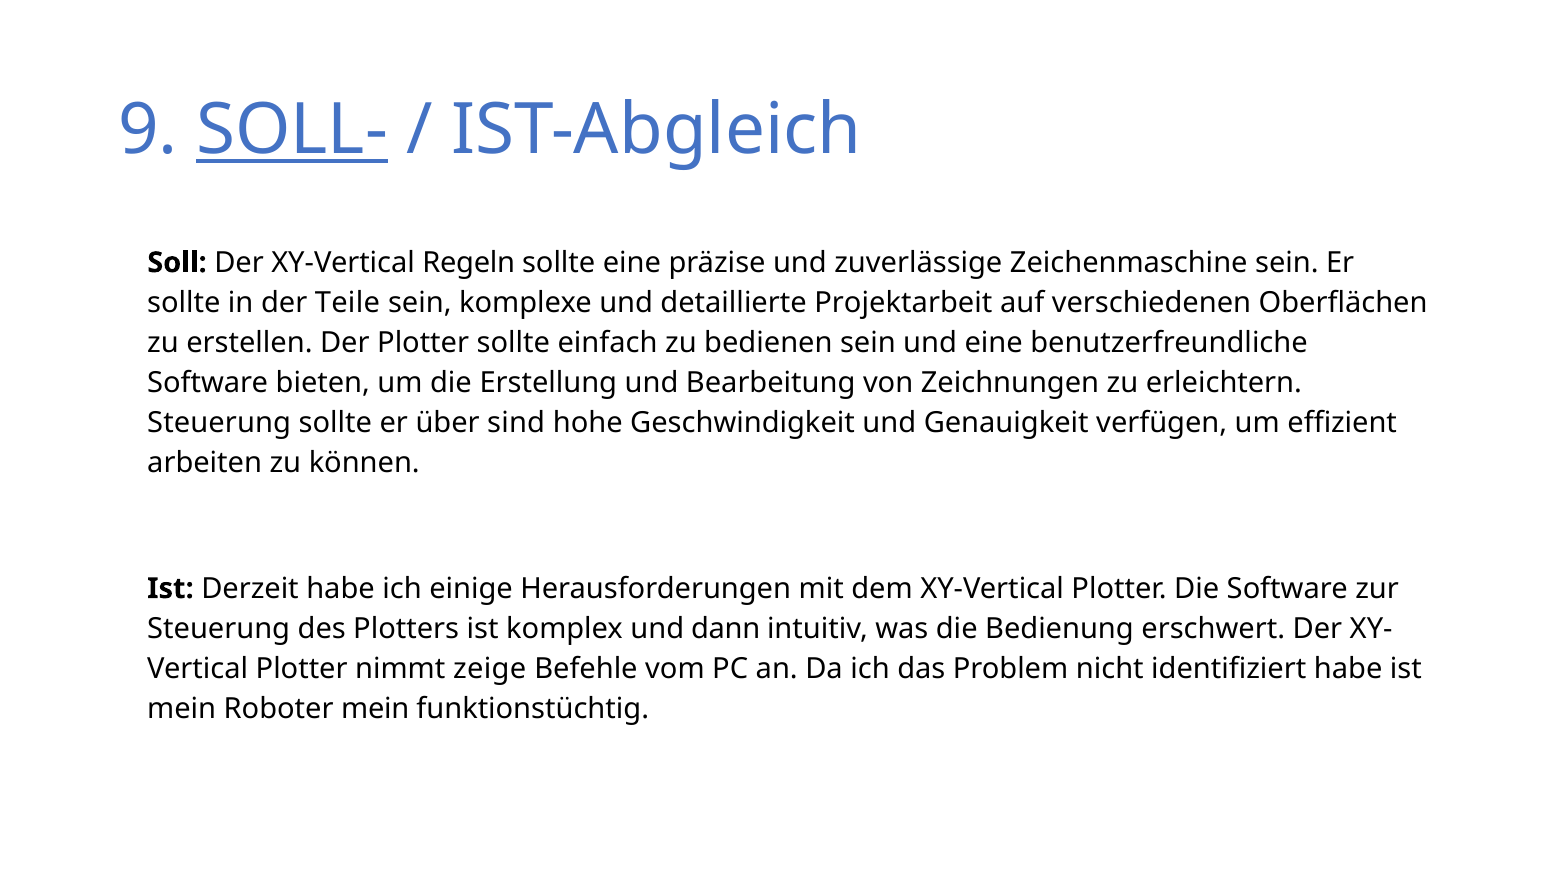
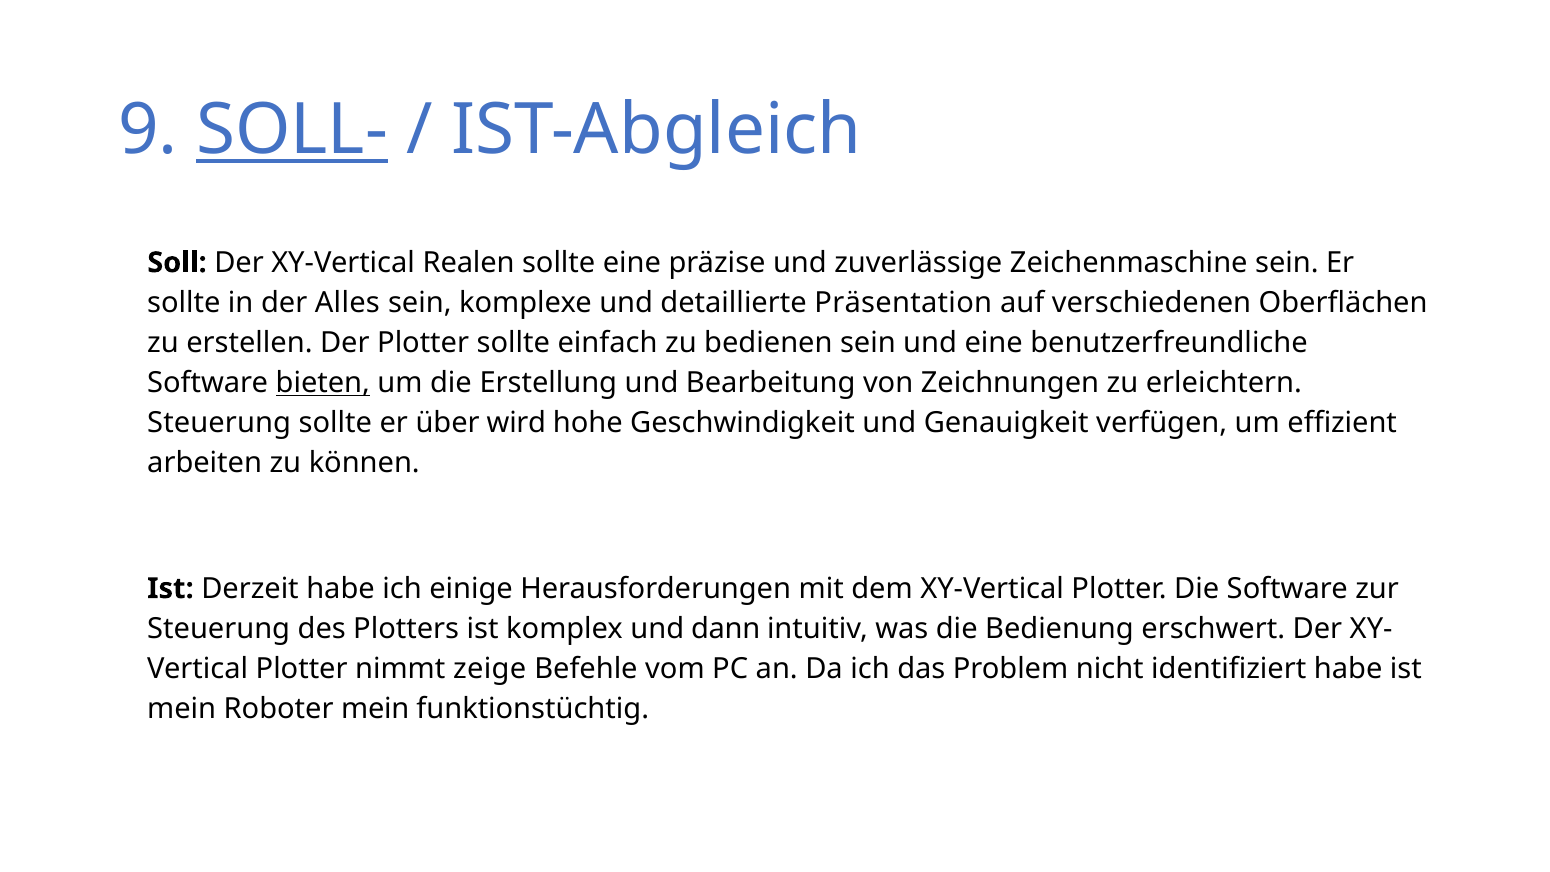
Regeln: Regeln -> Realen (469, 263)
Teile: Teile -> Alles (347, 303)
Projektarbeit: Projektarbeit -> Präsentation (903, 303)
bieten underline: none -> present (323, 383)
sind: sind -> wird (516, 423)
